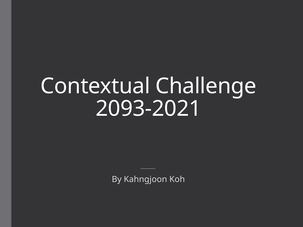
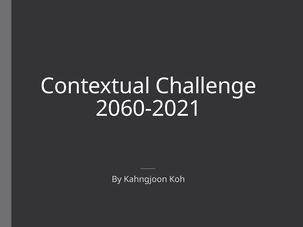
2093-2021: 2093-2021 -> 2060-2021 (148, 109)
